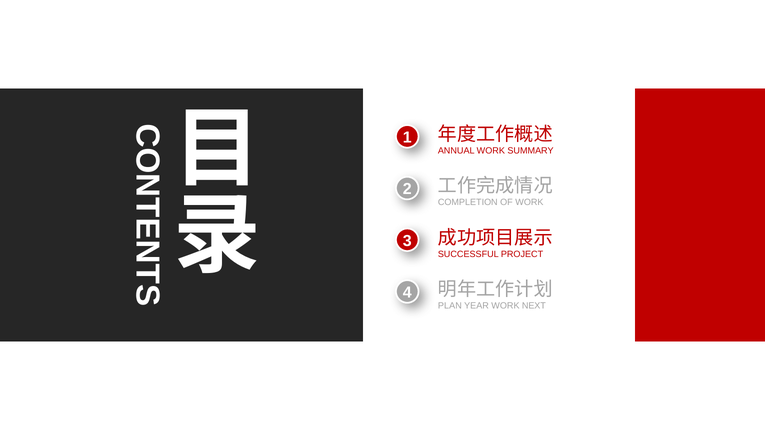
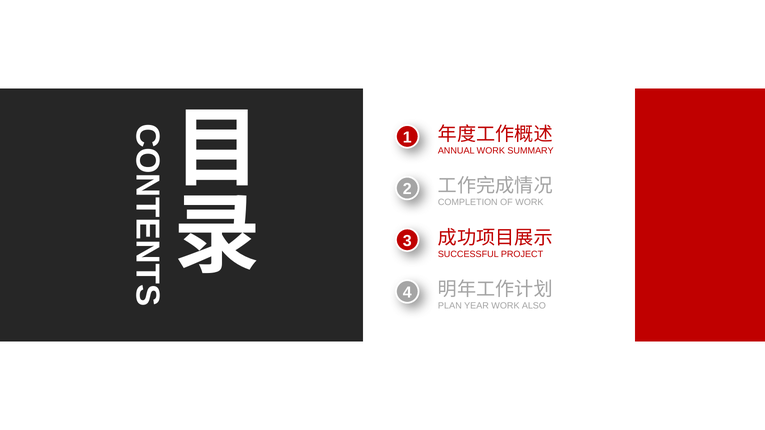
NEXT: NEXT -> ALSO (534, 306)
